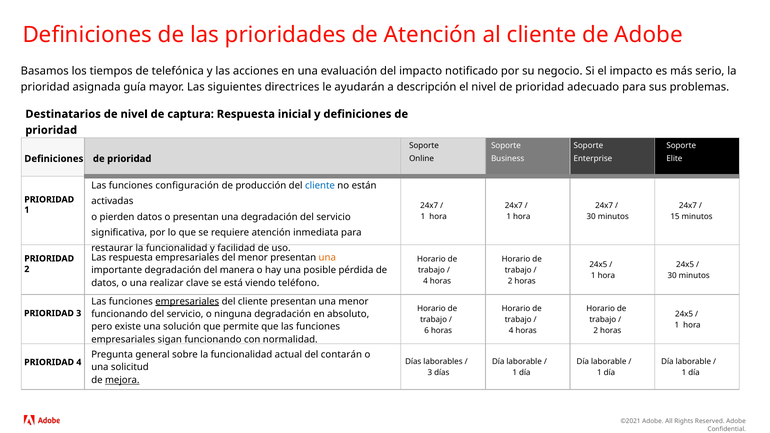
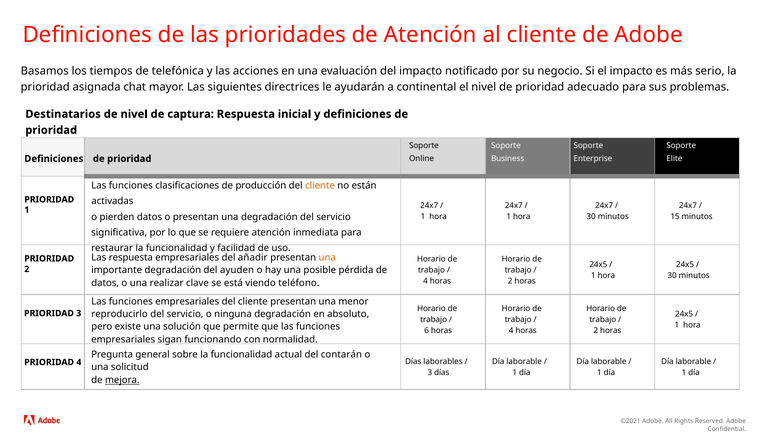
guía: guía -> chat (135, 87)
descripción: descripción -> continental (426, 87)
configuración: configuración -> clasificaciones (187, 186)
cliente colour: blue -> orange (320, 186)
del menor: menor -> añadir (253, 258)
manera: manera -> ayuden (237, 270)
empresariales underline: present -> none (187, 301)
funcionando: funcionando -> reproducirlo (120, 314)
